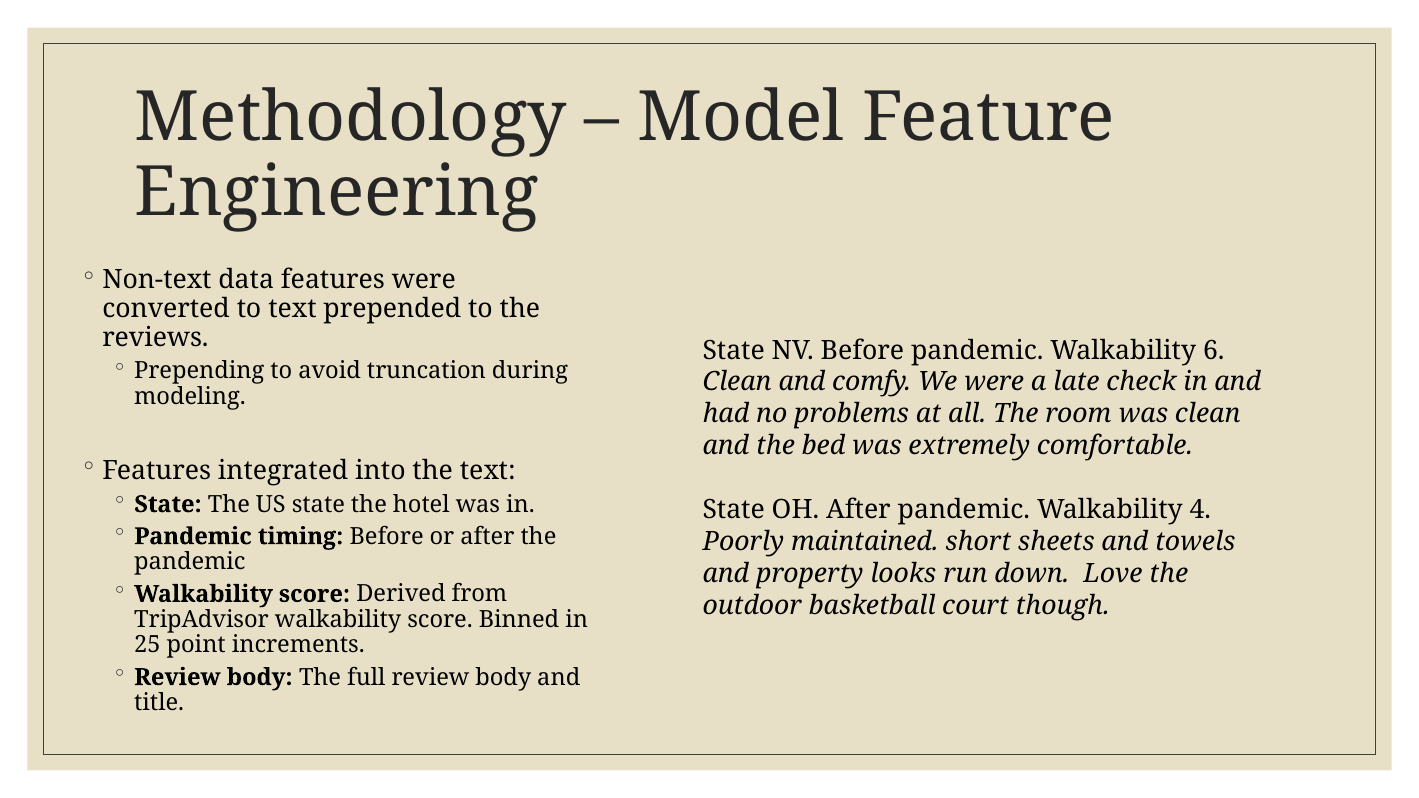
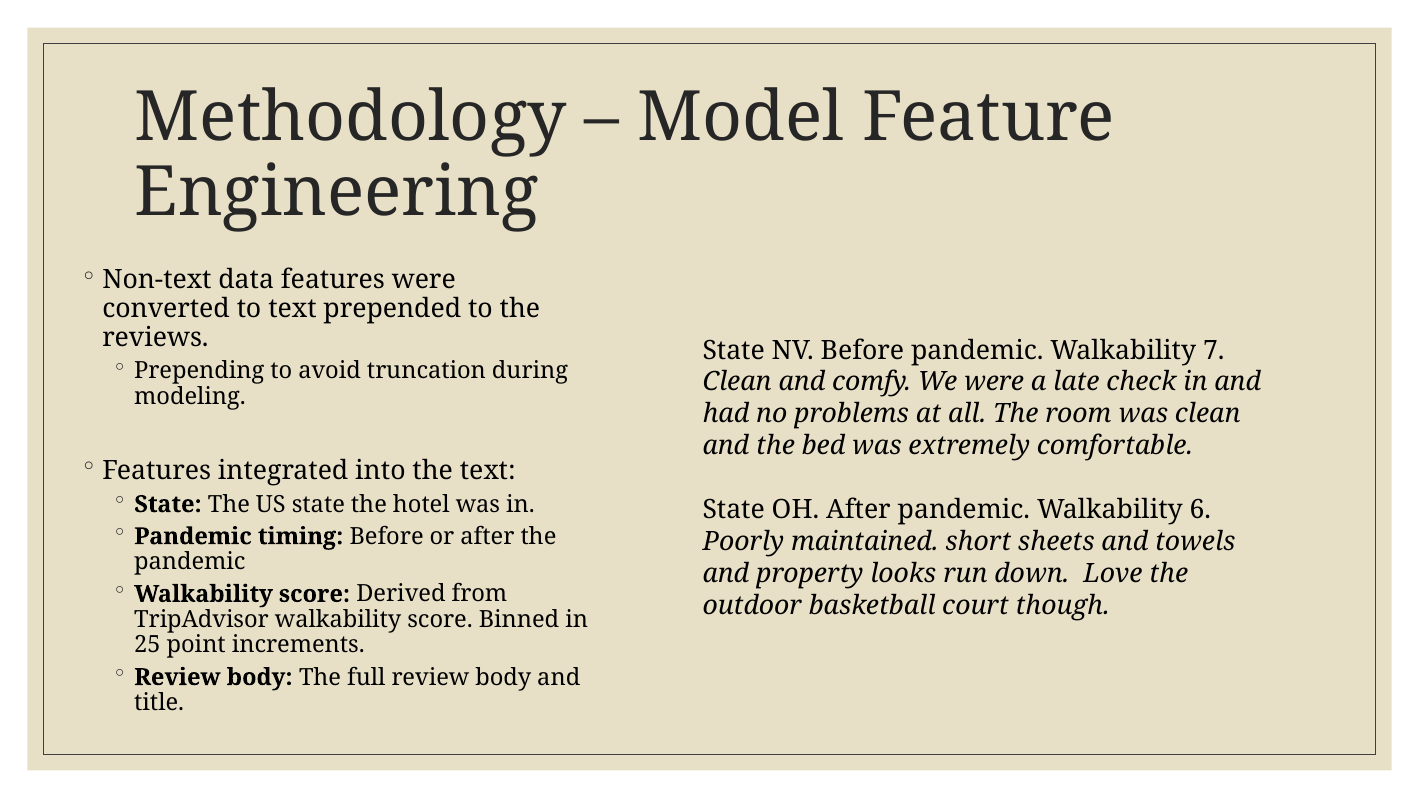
6: 6 -> 7 (1214, 350)
4: 4 -> 6 (1200, 510)
